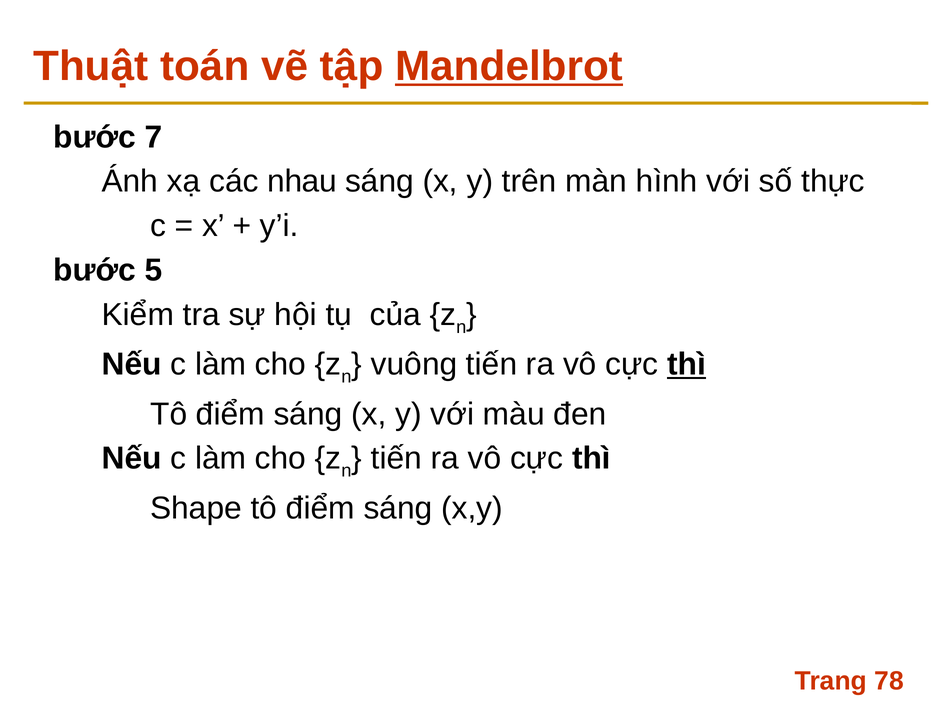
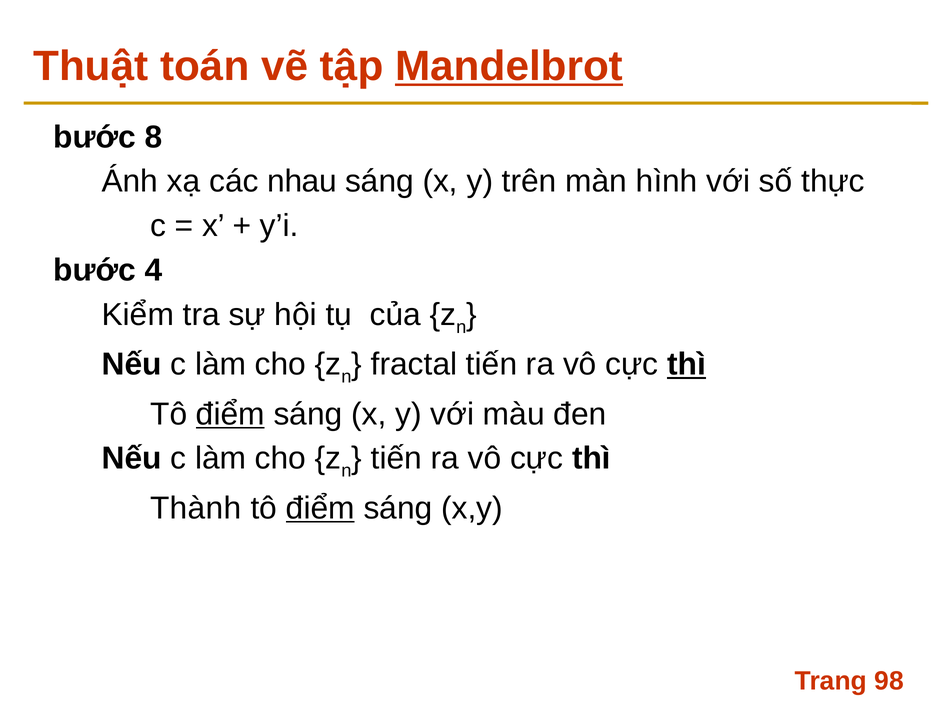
7: 7 -> 8 (153, 137)
5: 5 -> 4 (153, 270)
vuông: vuông -> fractal (414, 364)
điểm underline: none -> present (230, 414)
Shape: Shape -> Thành (196, 508)
điểm underline: none -> present (320, 508)
78: 78 -> 98 (889, 681)
